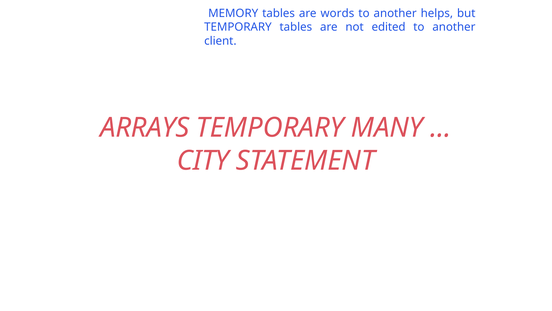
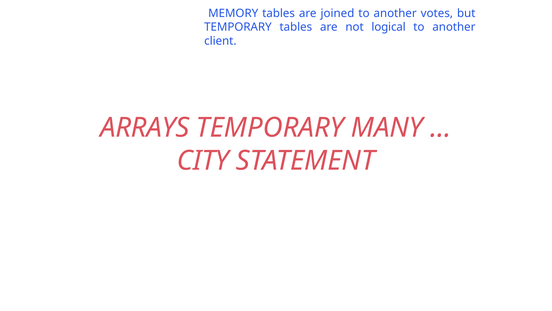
words: words -> joined (337, 13)
helps: helps -> votes (437, 13)
edited: edited -> logical (389, 27)
